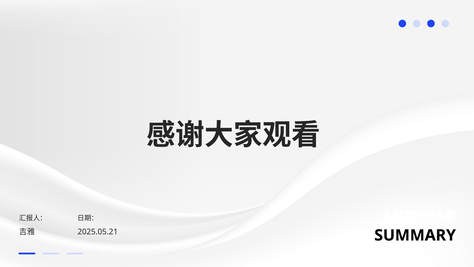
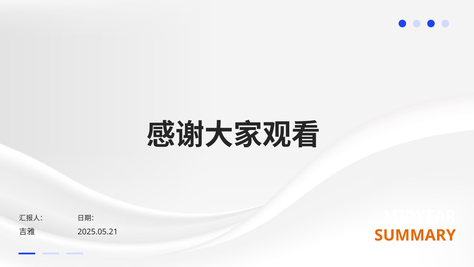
SUMMARY colour: black -> orange (415, 235)
